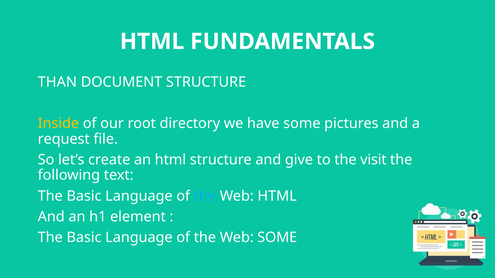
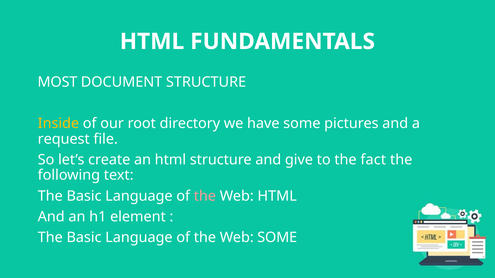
THAN: THAN -> MOST (57, 82)
visit: visit -> fact (373, 160)
the colour: light blue -> pink (205, 196)
